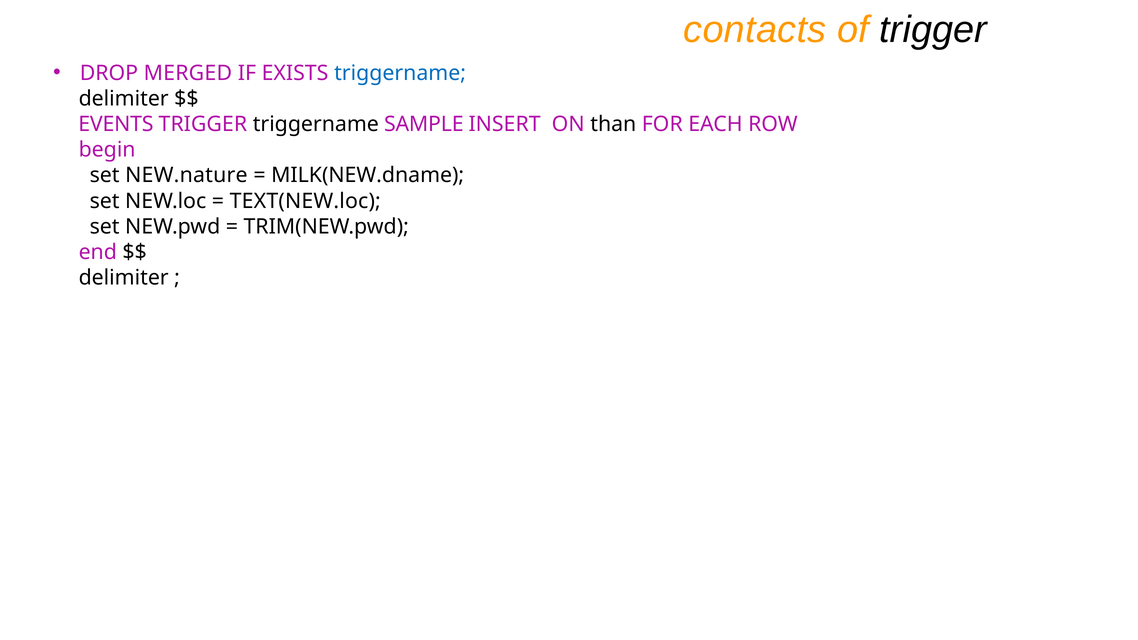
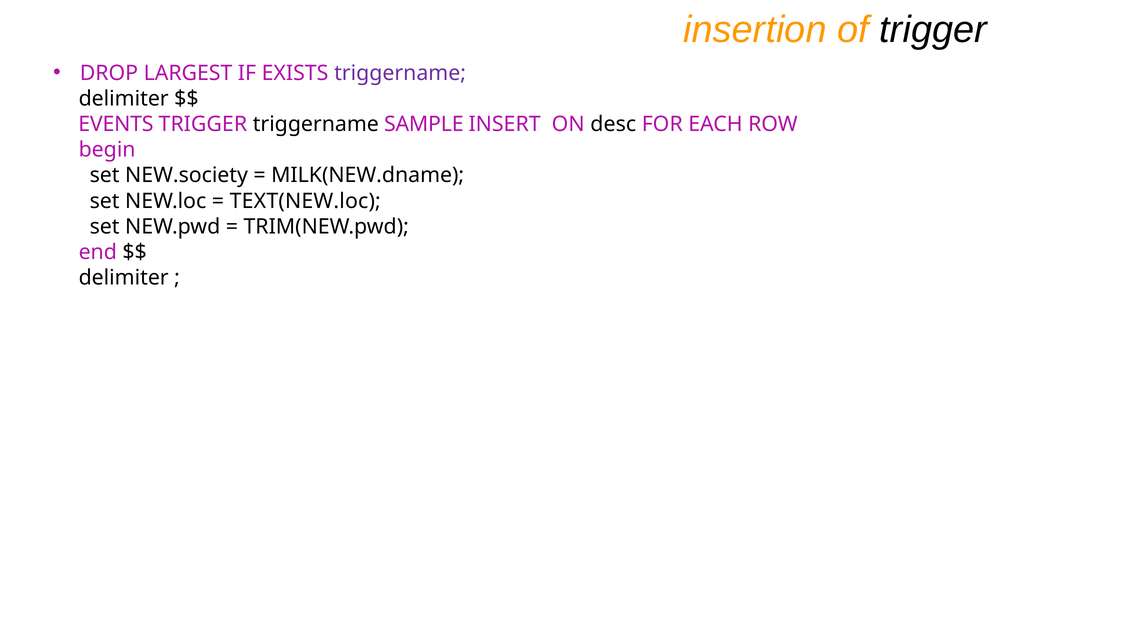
contacts: contacts -> insertion (755, 30)
MERGED: MERGED -> LARGEST (188, 73)
triggername colour: blue -> purple (400, 73)
than: than -> desc (613, 124)
NEW.nature: NEW.nature -> NEW.society (187, 175)
